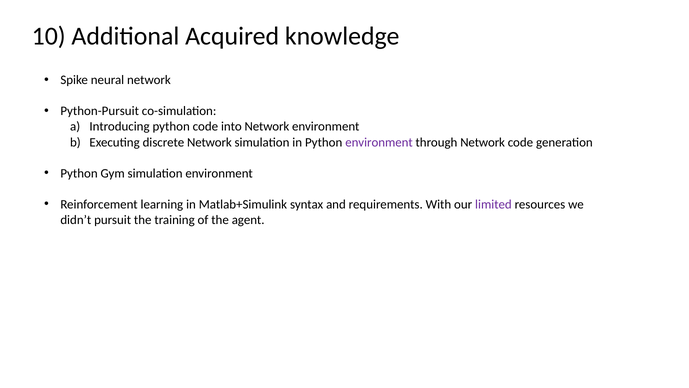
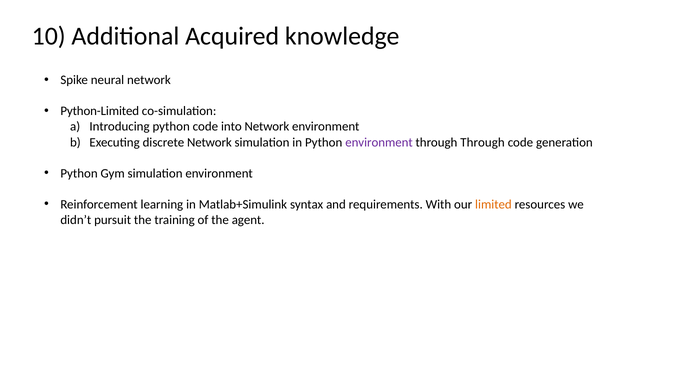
Python-Pursuit: Python-Pursuit -> Python-Limited (100, 111)
through Network: Network -> Through (483, 142)
limited colour: purple -> orange (493, 204)
